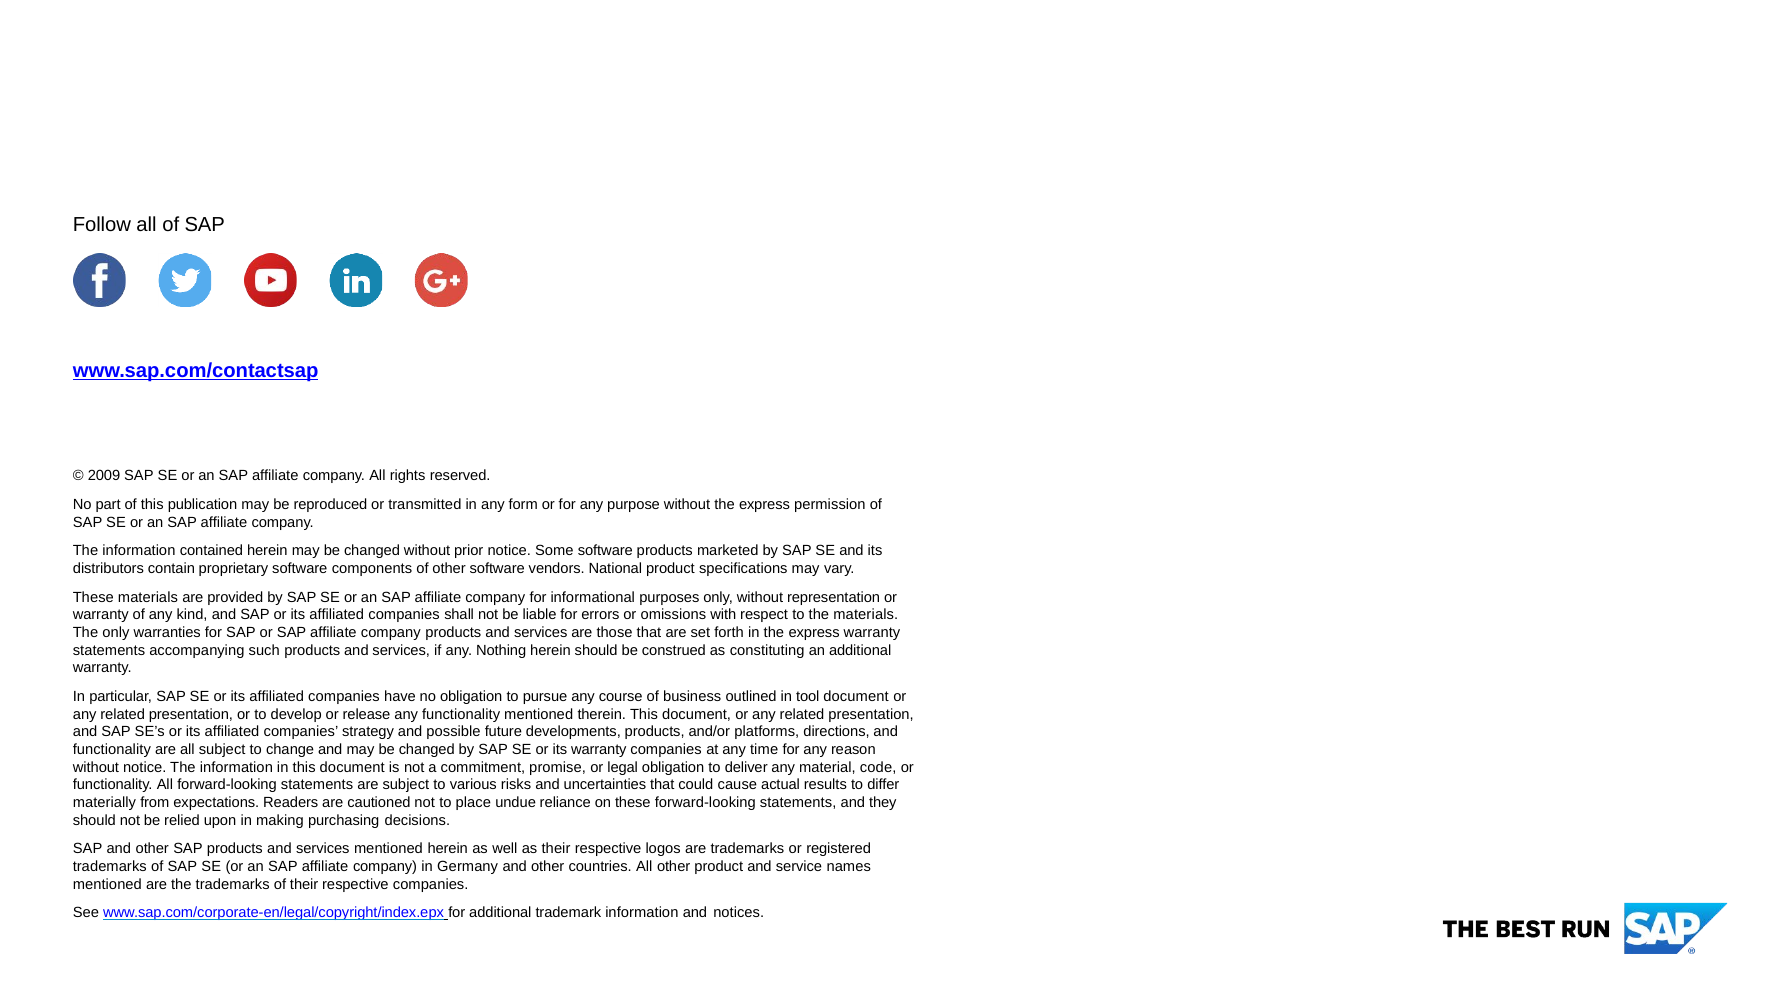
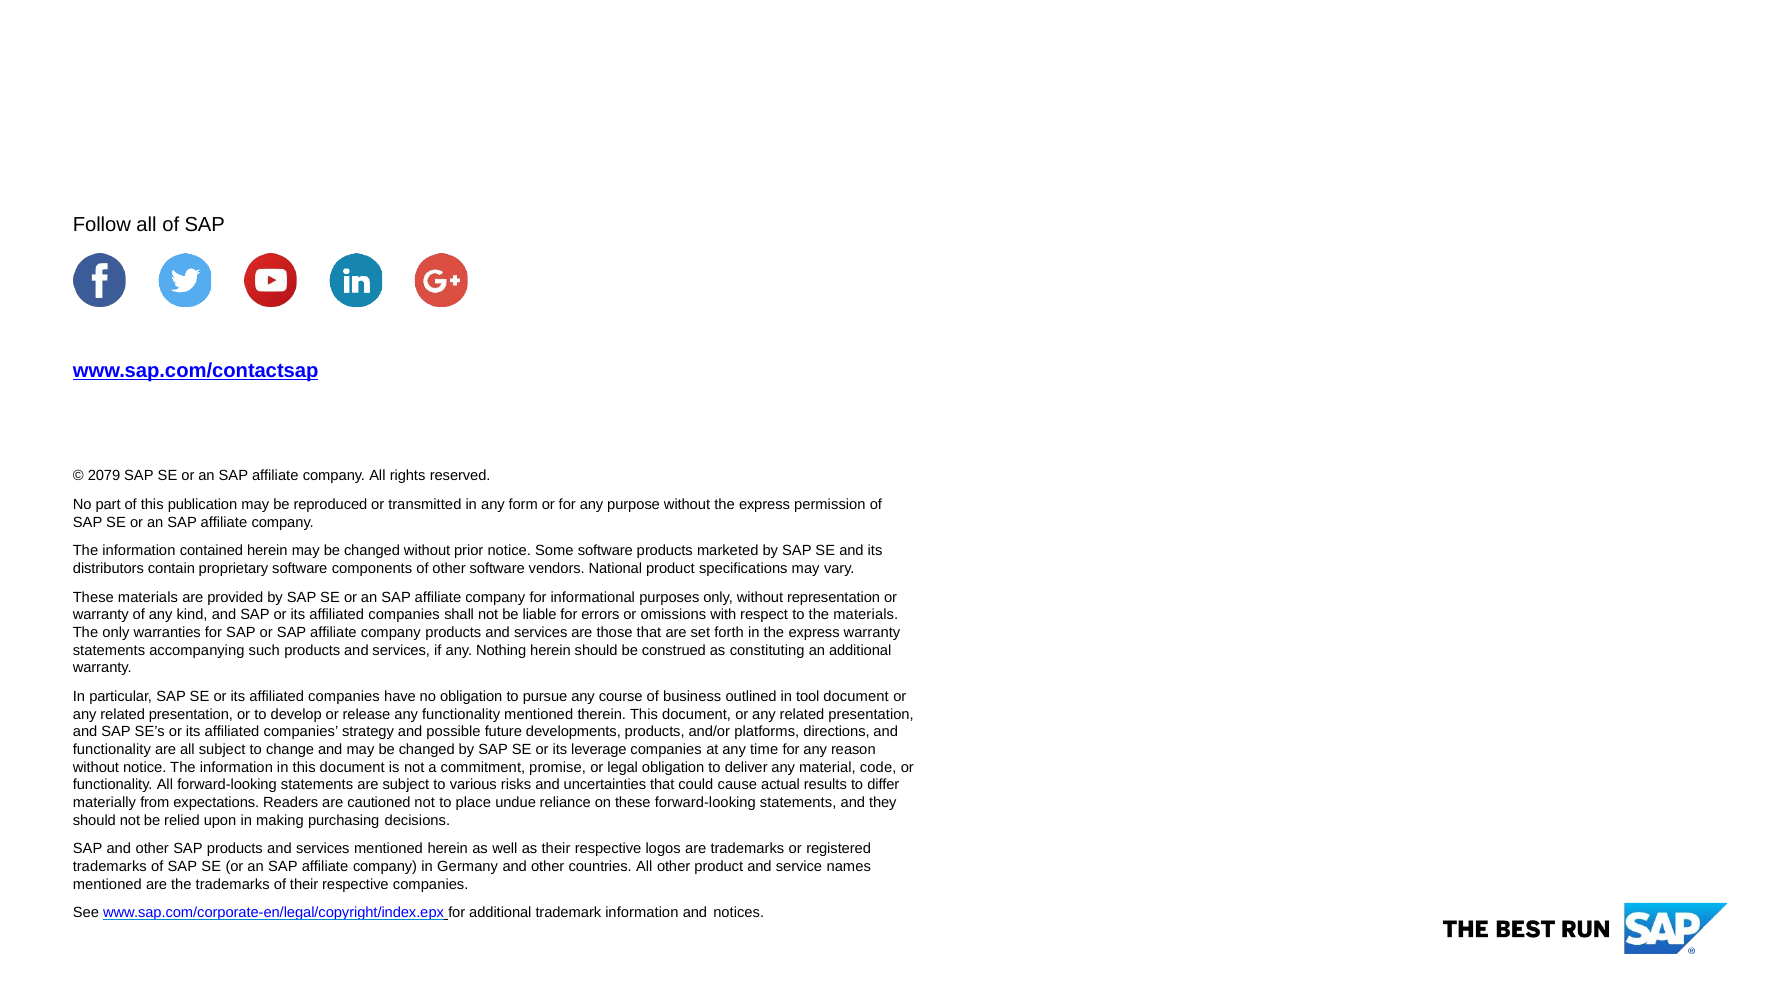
2009: 2009 -> 2079 (104, 476)
its warranty: warranty -> leverage (599, 749)
